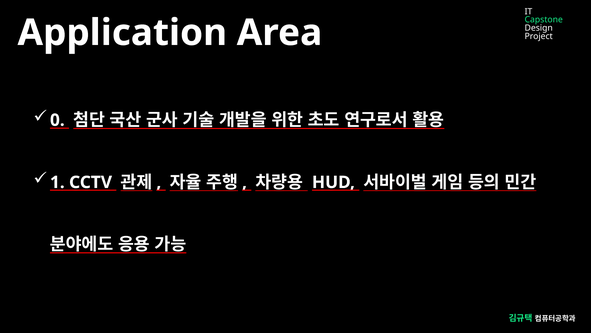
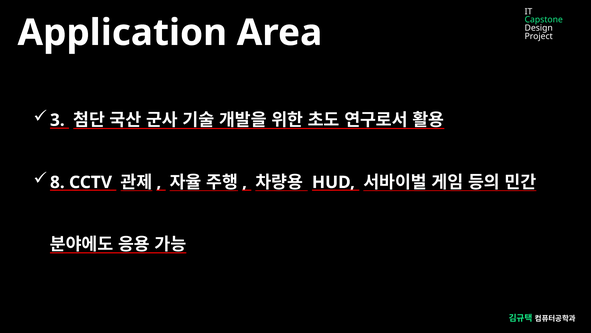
0: 0 -> 3 (57, 120)
1: 1 -> 8 (57, 182)
